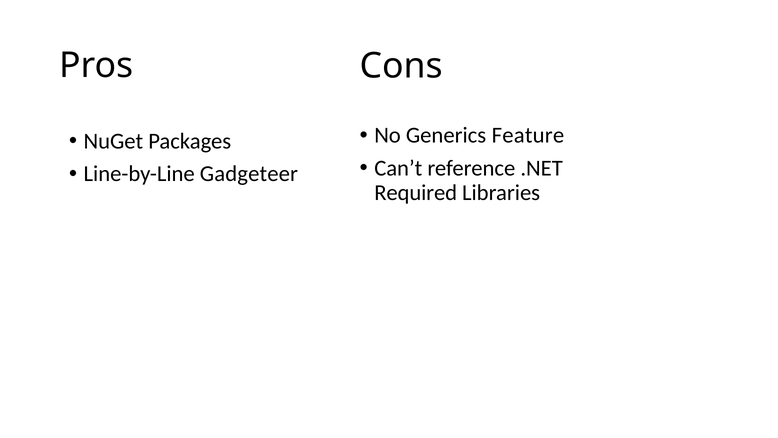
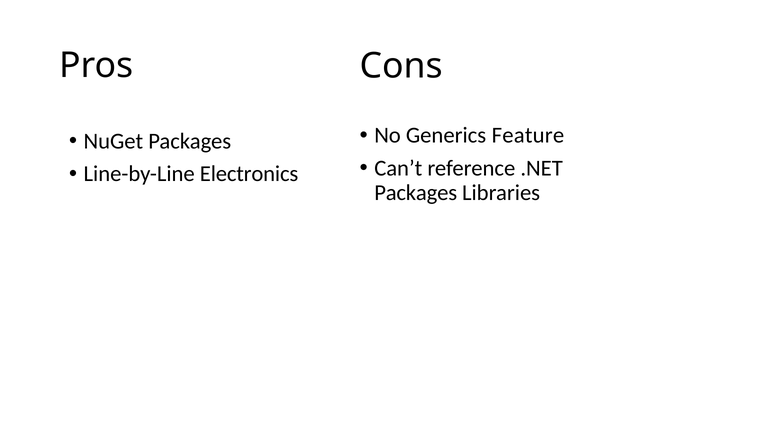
Gadgeteer: Gadgeteer -> Electronics (249, 174)
Required: Required -> Packages (416, 192)
